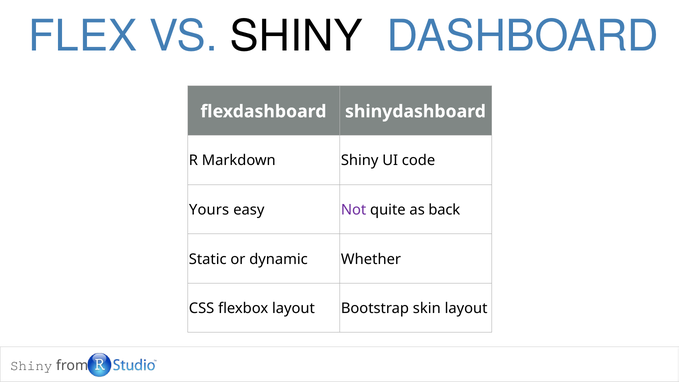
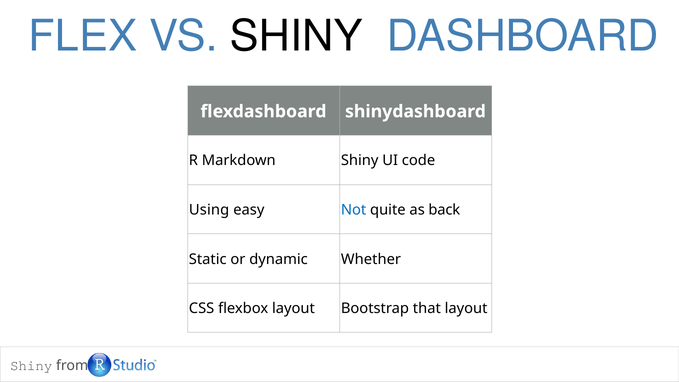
Yours: Yours -> Using (209, 210)
Not colour: purple -> blue (354, 210)
skin: skin -> that (427, 308)
